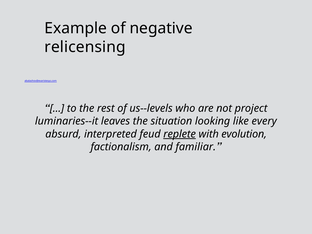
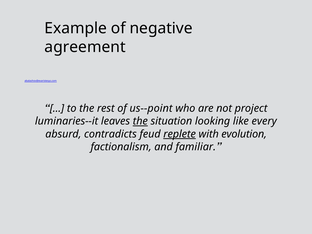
relicensing: relicensing -> agreement (85, 47)
us--levels: us--levels -> us--point (151, 108)
the underline: none -> present (140, 121)
interpreted: interpreted -> contradicts (110, 134)
